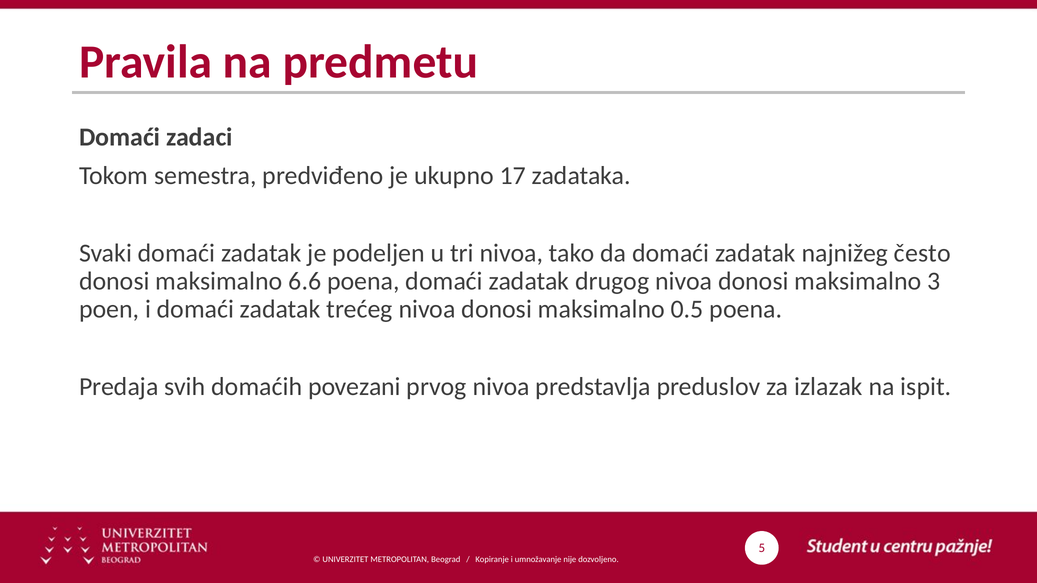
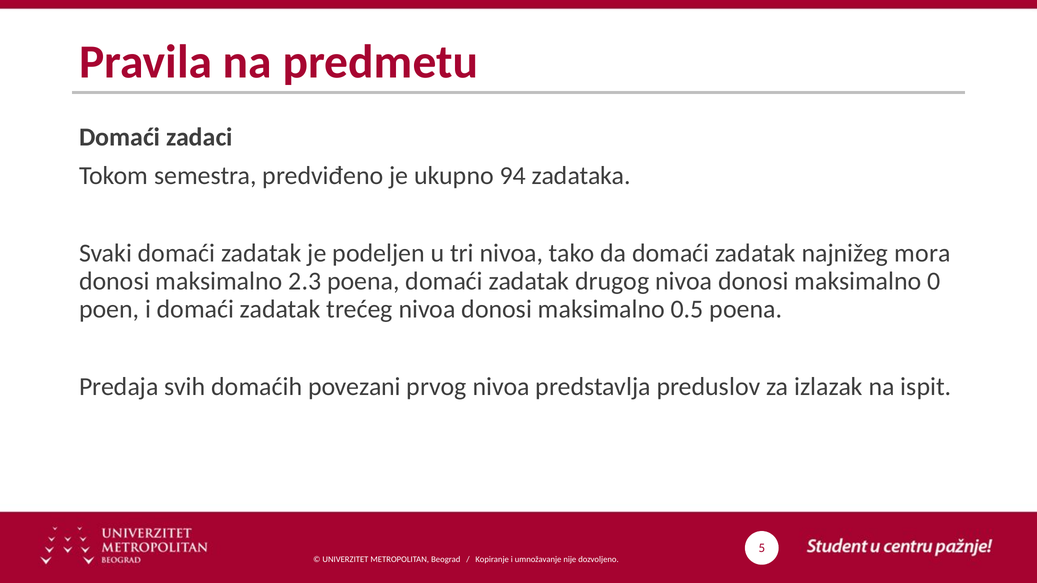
17: 17 -> 94 (513, 176)
često: često -> mora (922, 254)
6.6: 6.6 -> 2.3 (305, 282)
3: 3 -> 0 (934, 282)
